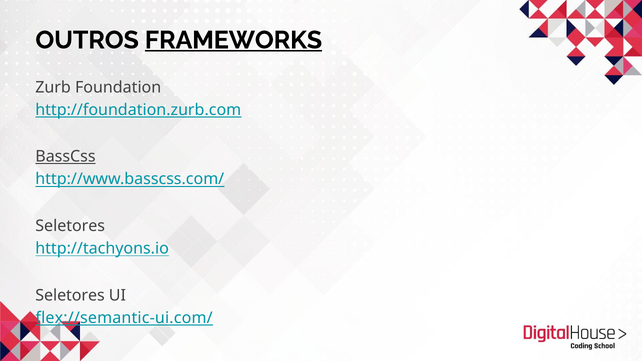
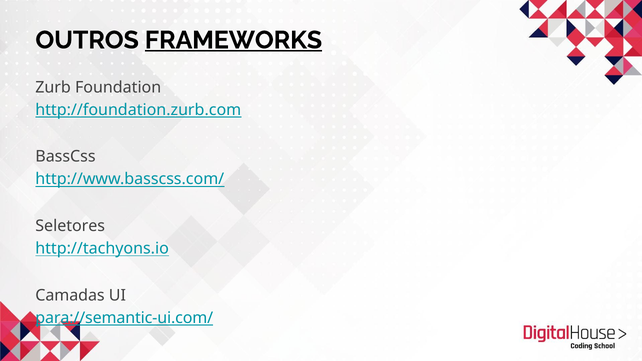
BassCss underline: present -> none (65, 157)
Seletores: Seletores -> Camadas (70, 295)
flex://semantic-ui.com/: flex://semantic-ui.com/ -> para://semantic-ui.com/ (124, 318)
